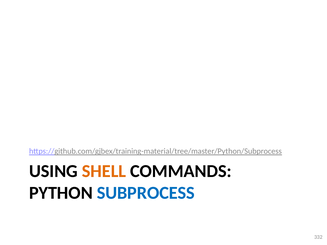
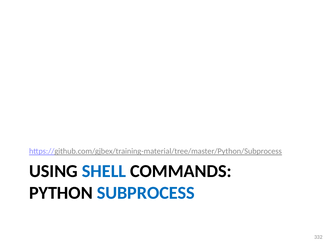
SHELL colour: orange -> blue (104, 171)
